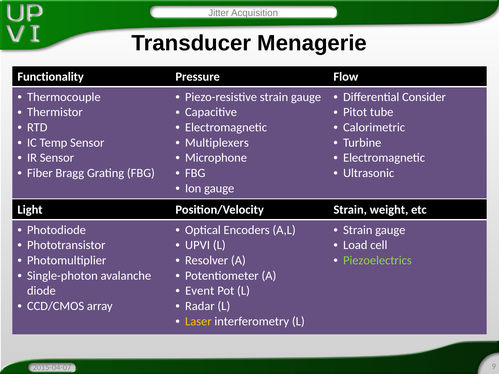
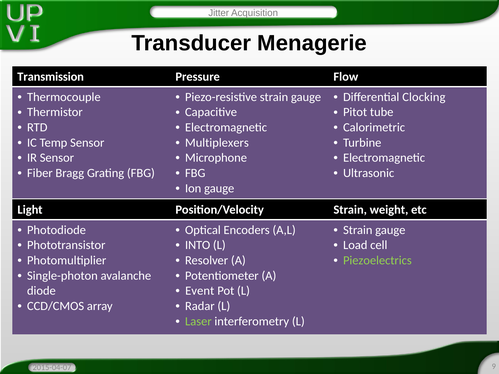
Functionality: Functionality -> Transmission (51, 77)
Consider: Consider -> Clocking (424, 97)
UPVI: UPVI -> INTO (198, 245)
Laser colour: yellow -> light green (198, 321)
